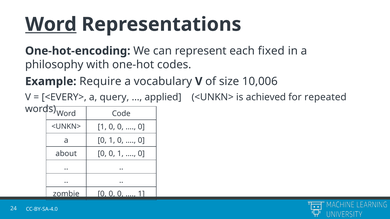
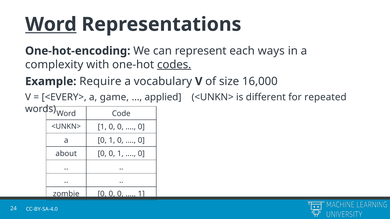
fixed: fixed -> ways (271, 51)
philosophy: philosophy -> complexity (54, 65)
codes underline: none -> present (174, 65)
10,006: 10,006 -> 16,000 (260, 82)
query: query -> game (114, 97)
achieved: achieved -> different (266, 97)
